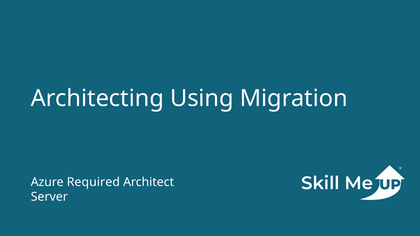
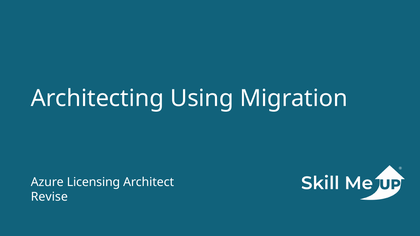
Required: Required -> Licensing (93, 182)
Server: Server -> Revise (49, 197)
